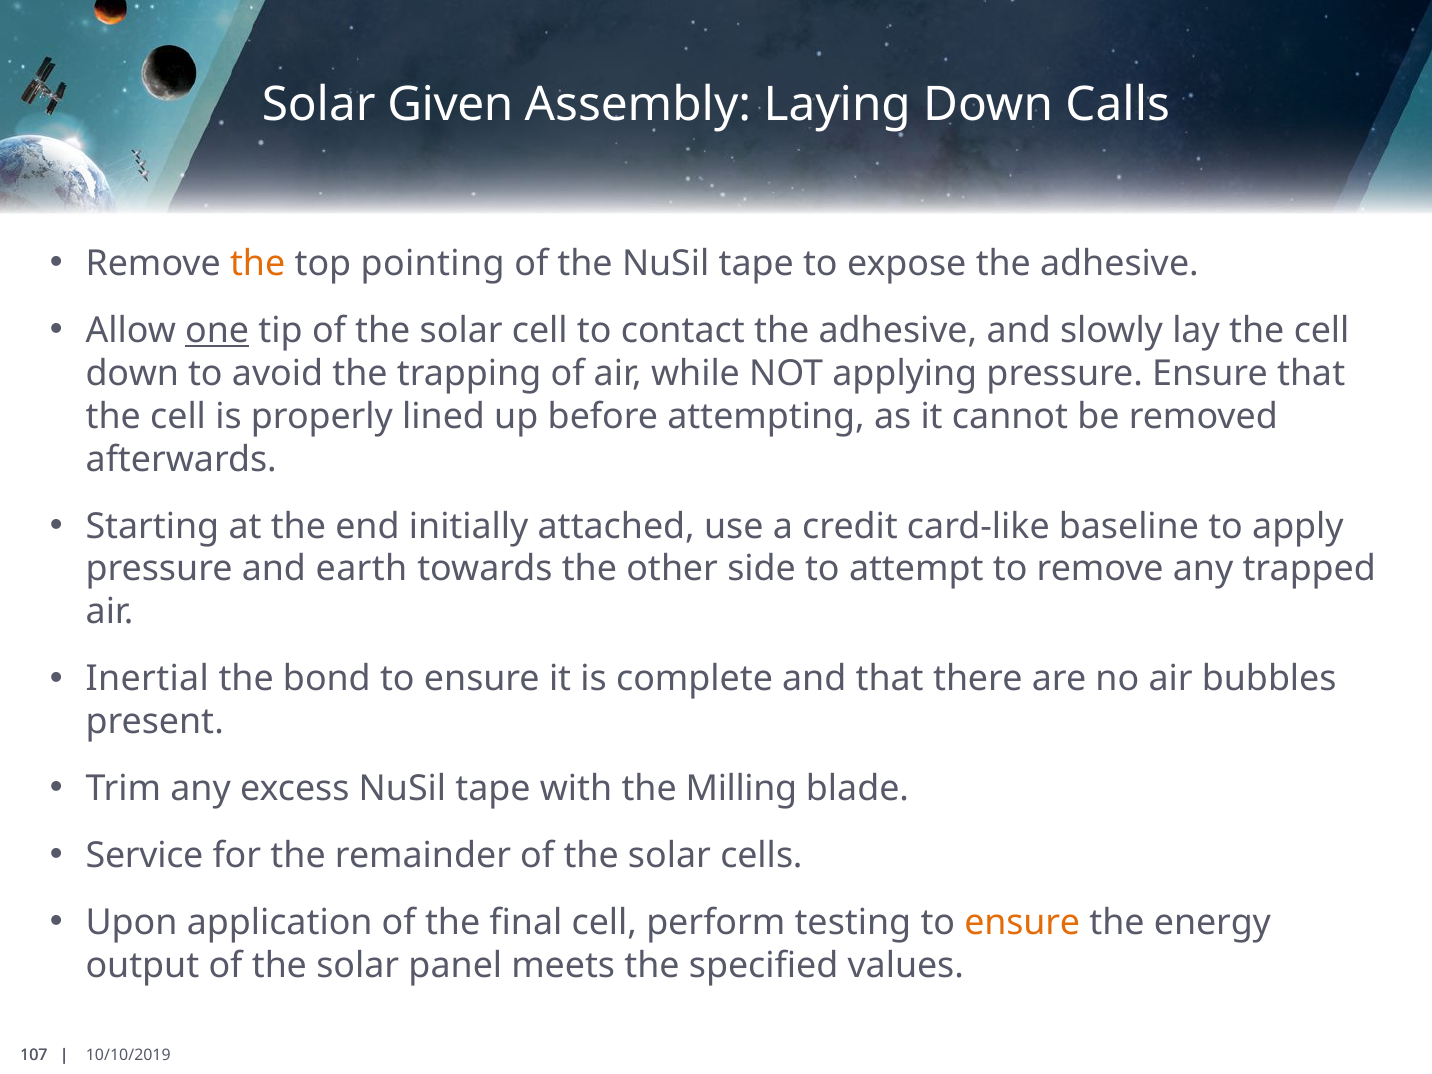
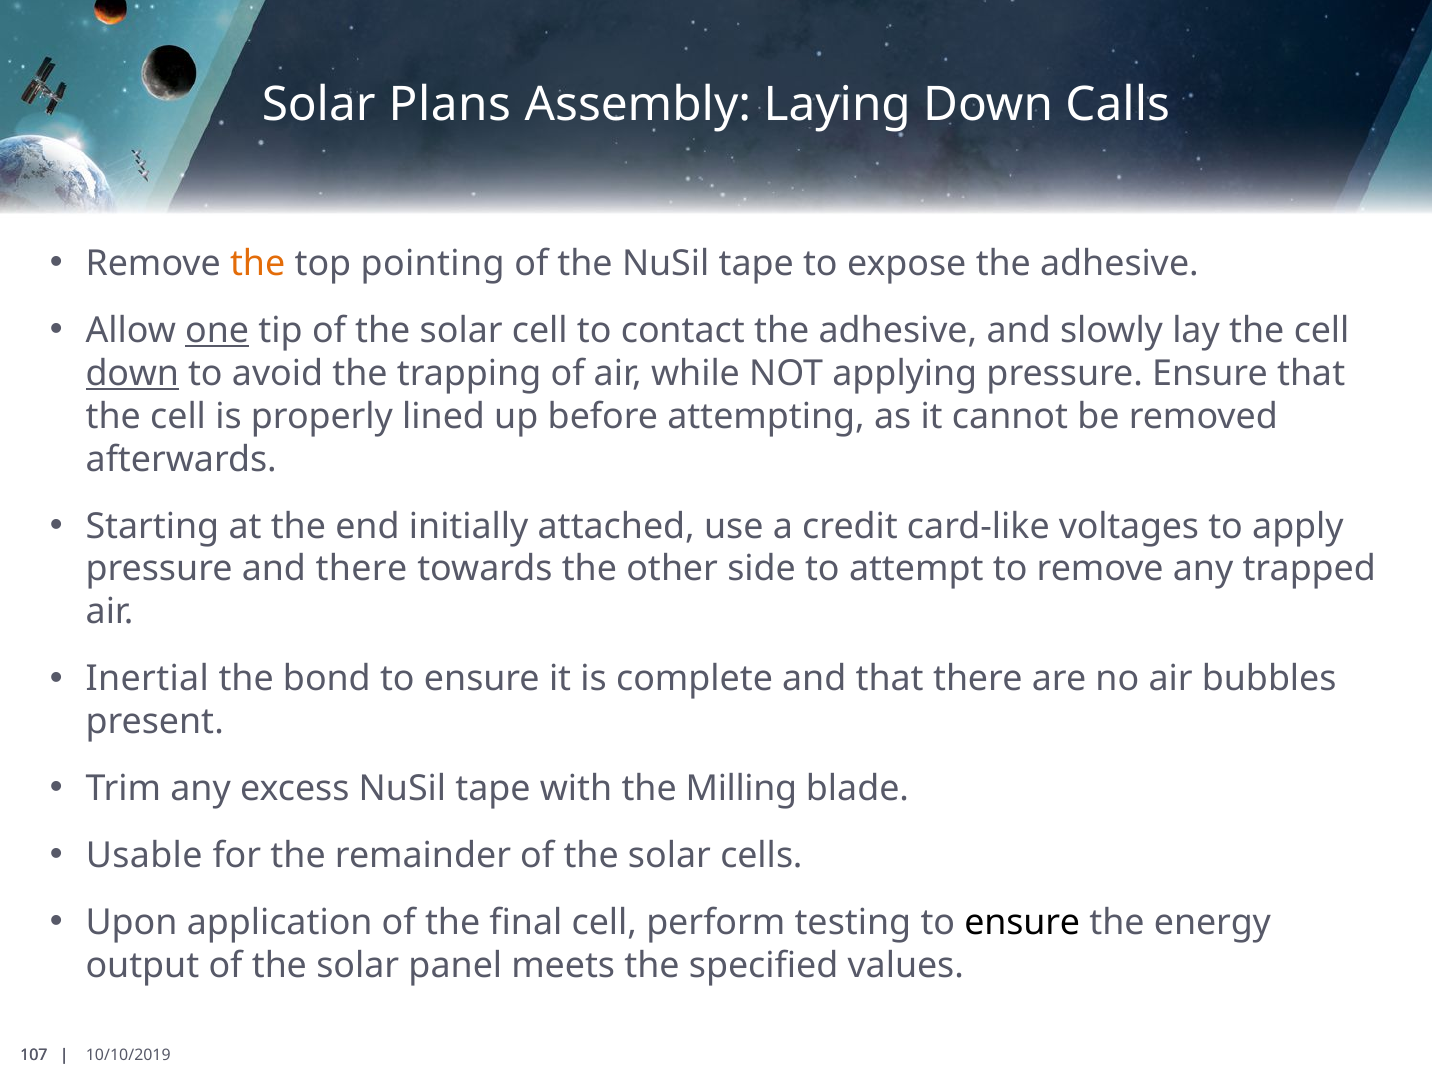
Given: Given -> Plans (450, 104)
down underline: none -> present (132, 373)
baseline: baseline -> voltages (1129, 526)
and earth: earth -> there (361, 569)
Service: Service -> Usable (144, 856)
ensure colour: orange -> black (1022, 922)
